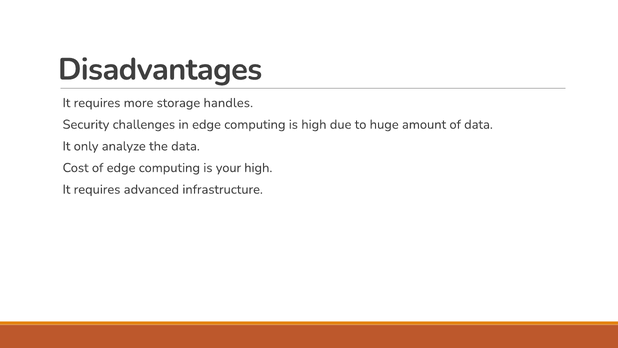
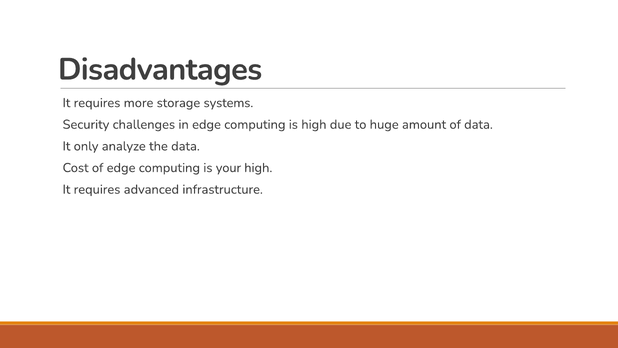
handles: handles -> systems (228, 103)
